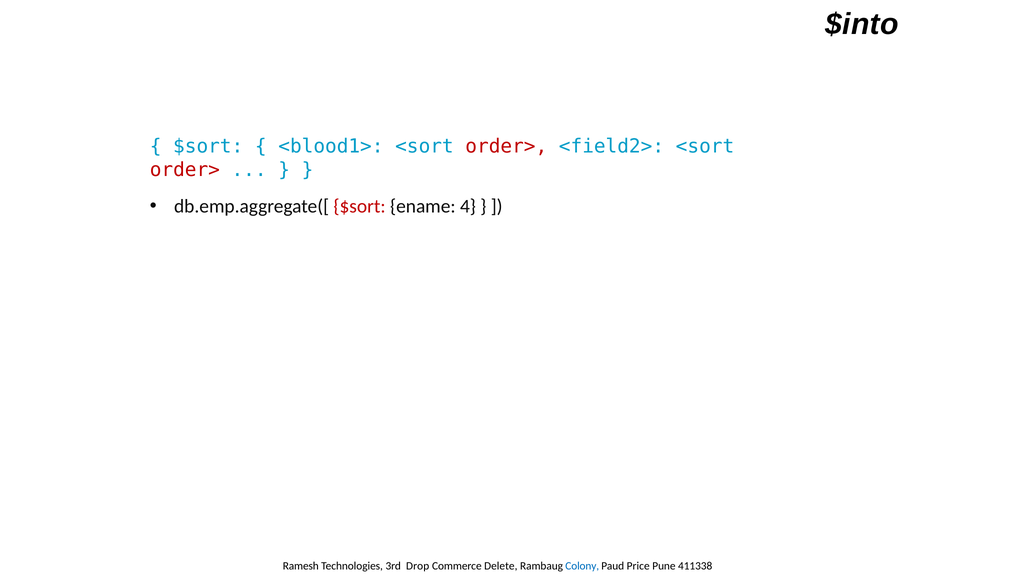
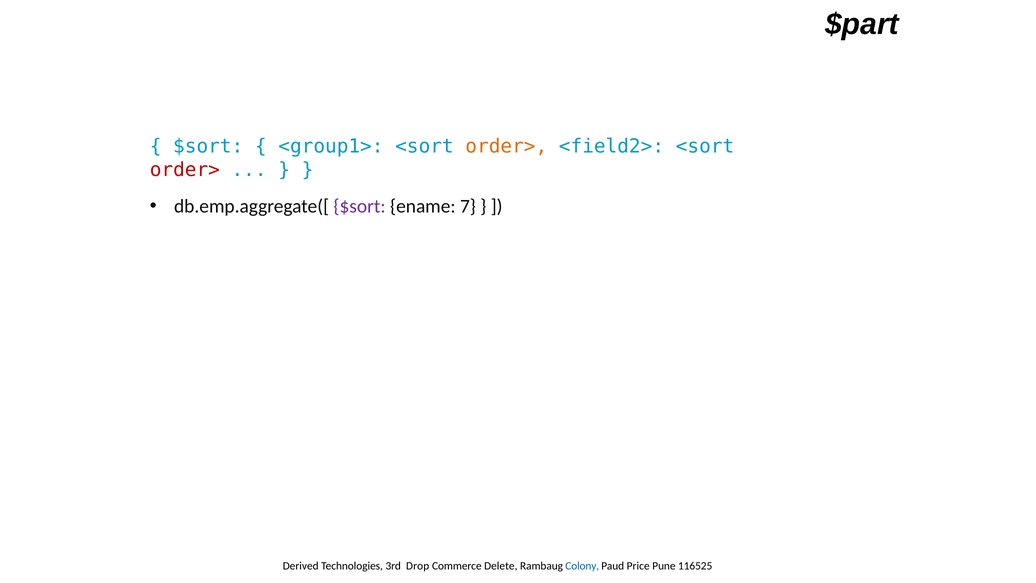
$into: $into -> $part (862, 24)
<blood1>: <blood1> -> <group1> (331, 146)
order> colour: red -> orange (506, 146)
$sort colour: red -> purple (360, 206)
4: 4 -> 7 (468, 206)
Ramesh: Ramesh -> Derived (301, 566)
411338: 411338 -> 116525 (695, 566)
